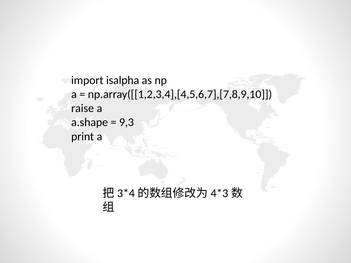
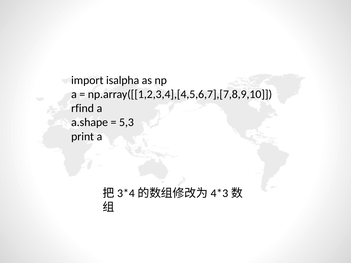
raise: raise -> rfind (83, 108)
9,3: 9,3 -> 5,3 (126, 122)
